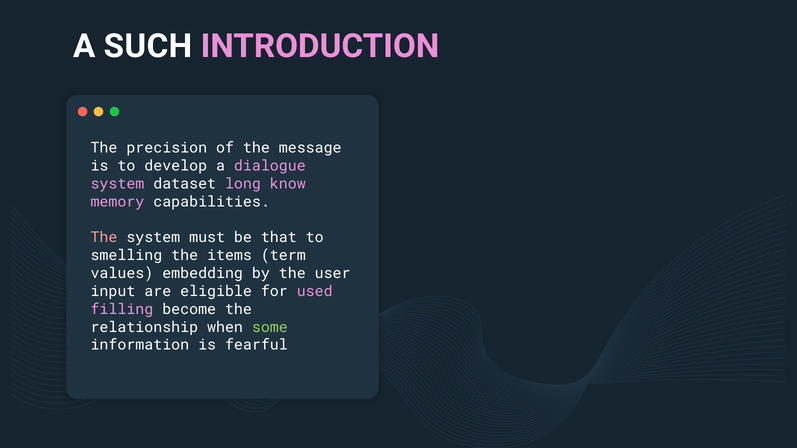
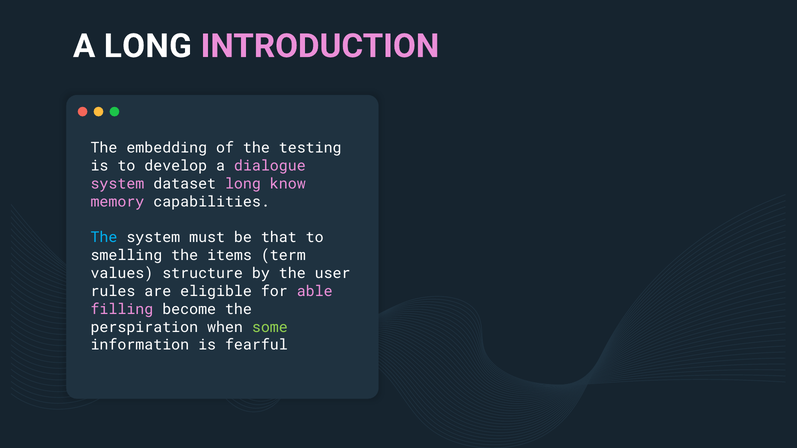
A SUCH: SUCH -> LONG (148, 46)
precision: precision -> embedding (167, 148)
message: message -> testing (310, 148)
The colour: pink -> light blue (104, 238)
embedding: embedding -> structure (203, 274)
input: input -> rules (113, 291)
used: used -> able (315, 291)
relationship: relationship -> perspiration (144, 327)
